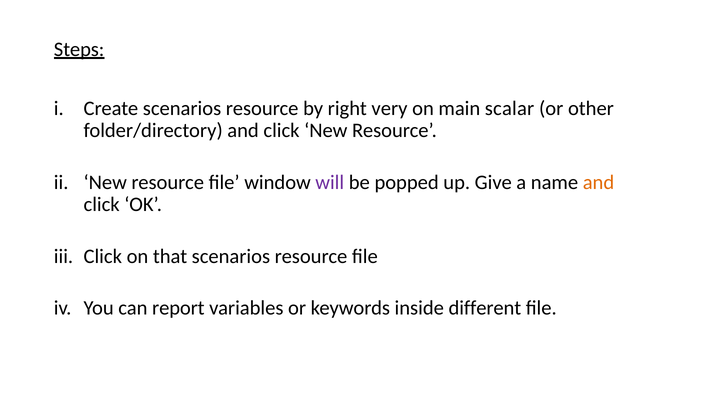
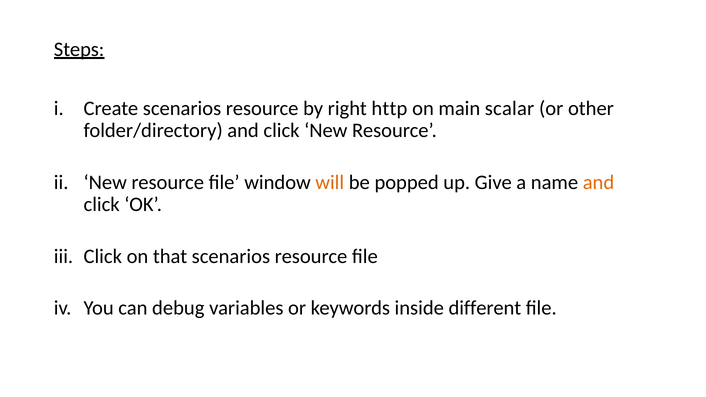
very: very -> http (389, 108)
will colour: purple -> orange (330, 182)
report: report -> debug (178, 308)
